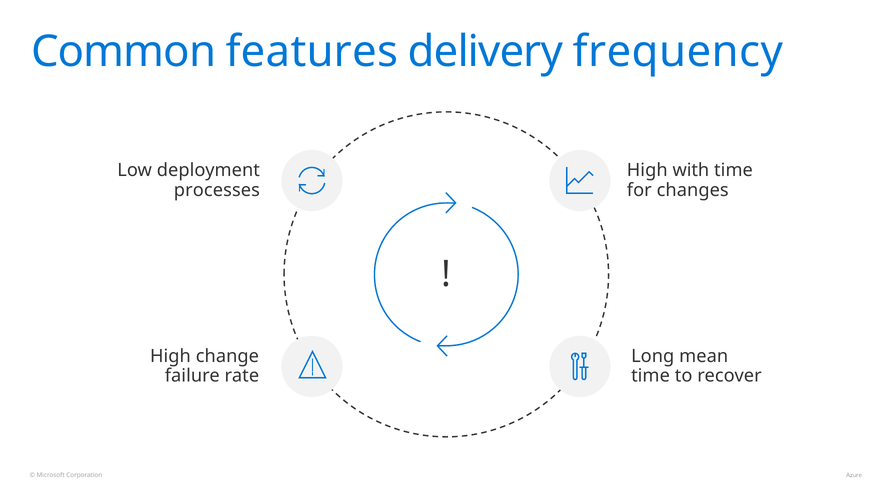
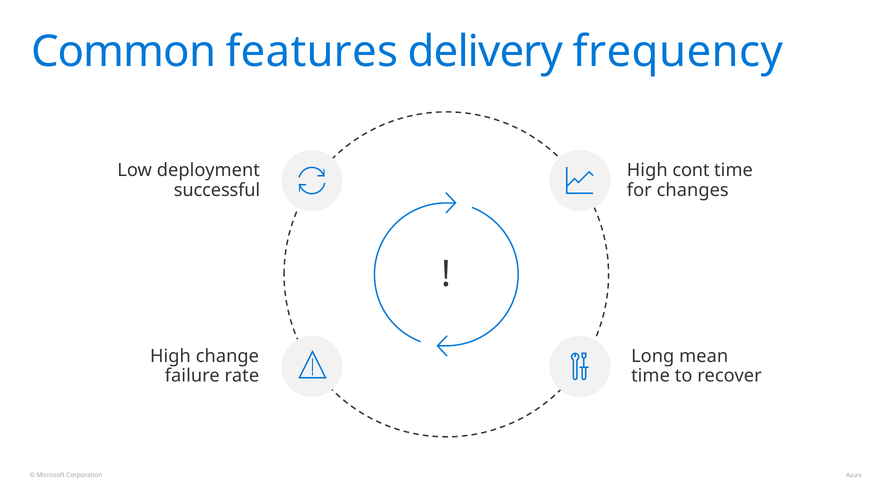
with: with -> cont (691, 170)
processes: processes -> successful (217, 190)
